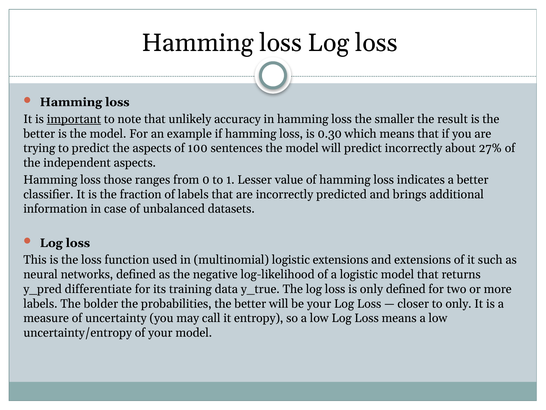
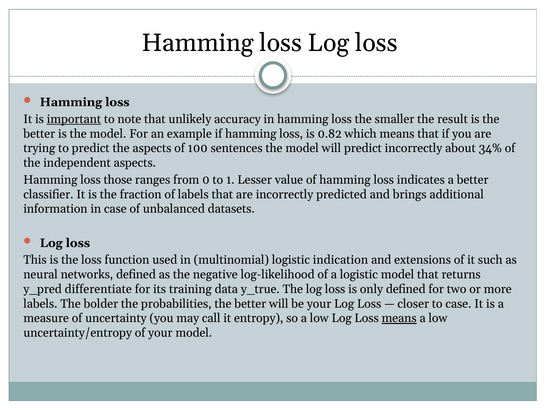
0.30: 0.30 -> 0.82 (330, 134)
27%: 27% -> 34% (490, 148)
logistic extensions: extensions -> indication (340, 260)
to only: only -> case (458, 303)
means underline: none -> present (399, 318)
